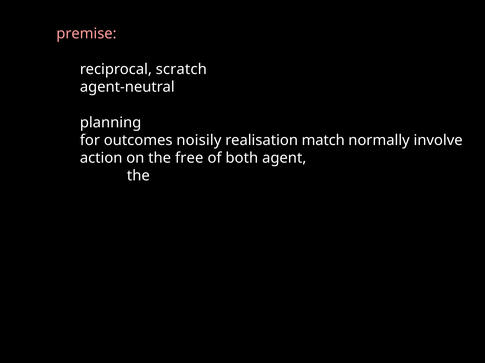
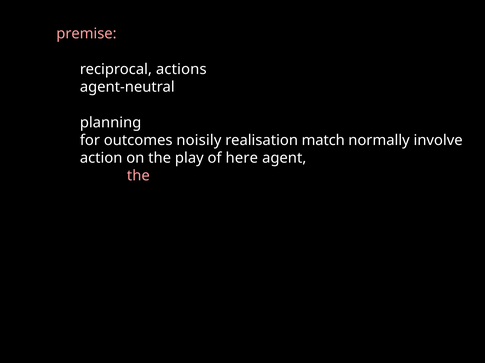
reciprocal scratch: scratch -> actions (181, 69)
free: free -> play (189, 158)
both: both -> here (242, 158)
the colour: white -> pink (138, 176)
